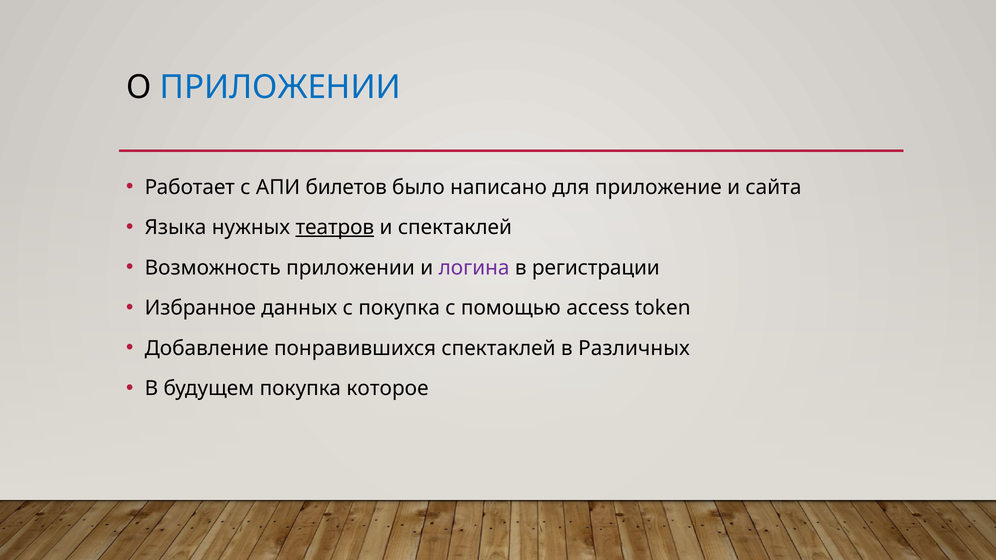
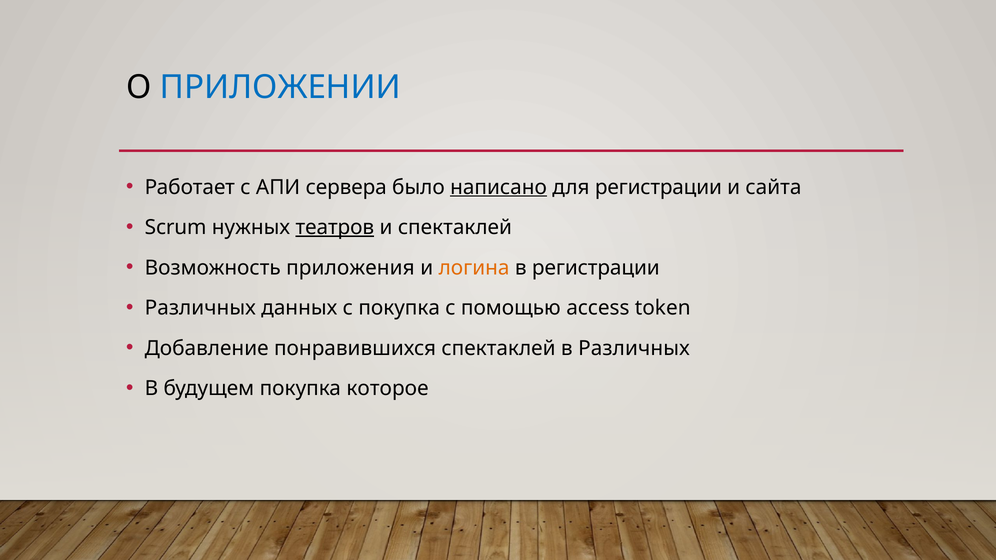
билетов: билетов -> сервера (346, 187)
написано underline: none -> present (499, 187)
для приложение: приложение -> регистрации (658, 187)
Языка: Языка -> Scrum (176, 228)
Возможность приложении: приложении -> приложения (350, 268)
логина colour: purple -> orange (474, 268)
Избранное: Избранное -> Различных (200, 308)
